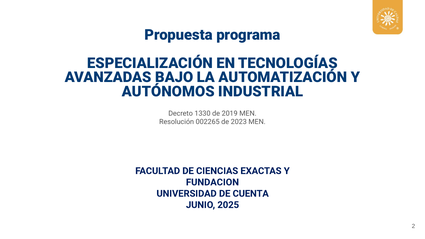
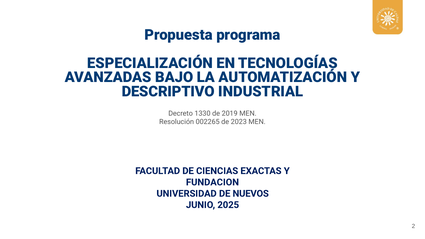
AUTÓNOMOS: AUTÓNOMOS -> DESCRIPTIVO (168, 92)
CUENTA: CUENTA -> NUEVOS (251, 194)
